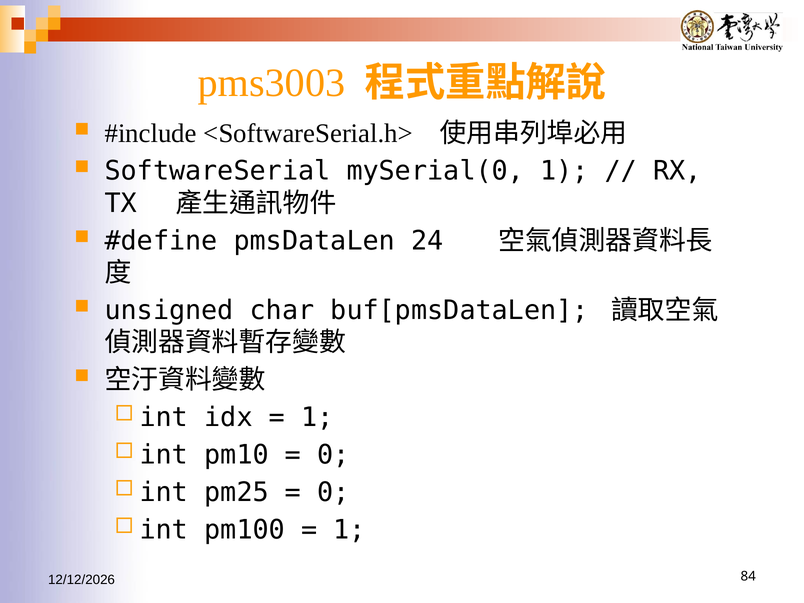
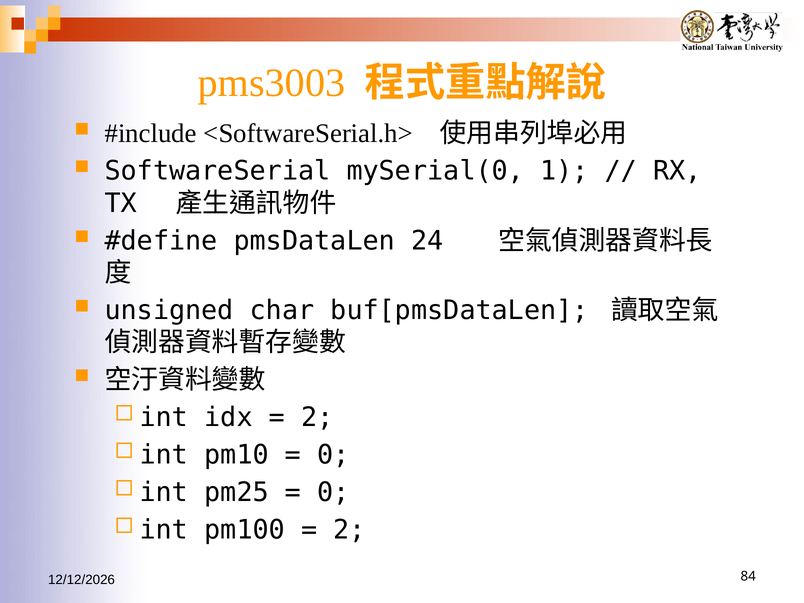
1: 1 -> 2 (317, 418)
1: 1 -> 2 (349, 530)
